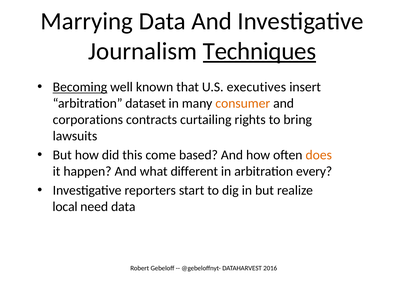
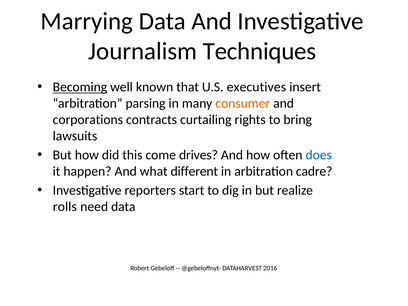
Techniques underline: present -> none (260, 51)
dataset: dataset -> parsing (146, 103)
based: based -> drives (198, 155)
does colour: orange -> blue (319, 155)
every: every -> cadre (314, 171)
local: local -> rolls (65, 207)
